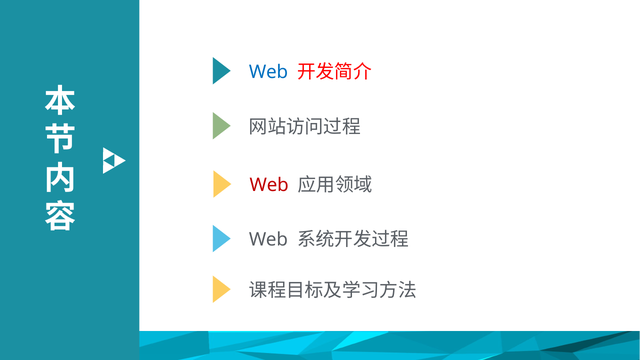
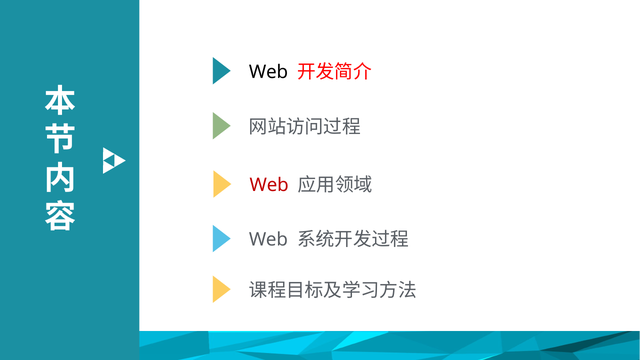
Web colour: blue -> black (268, 72)
